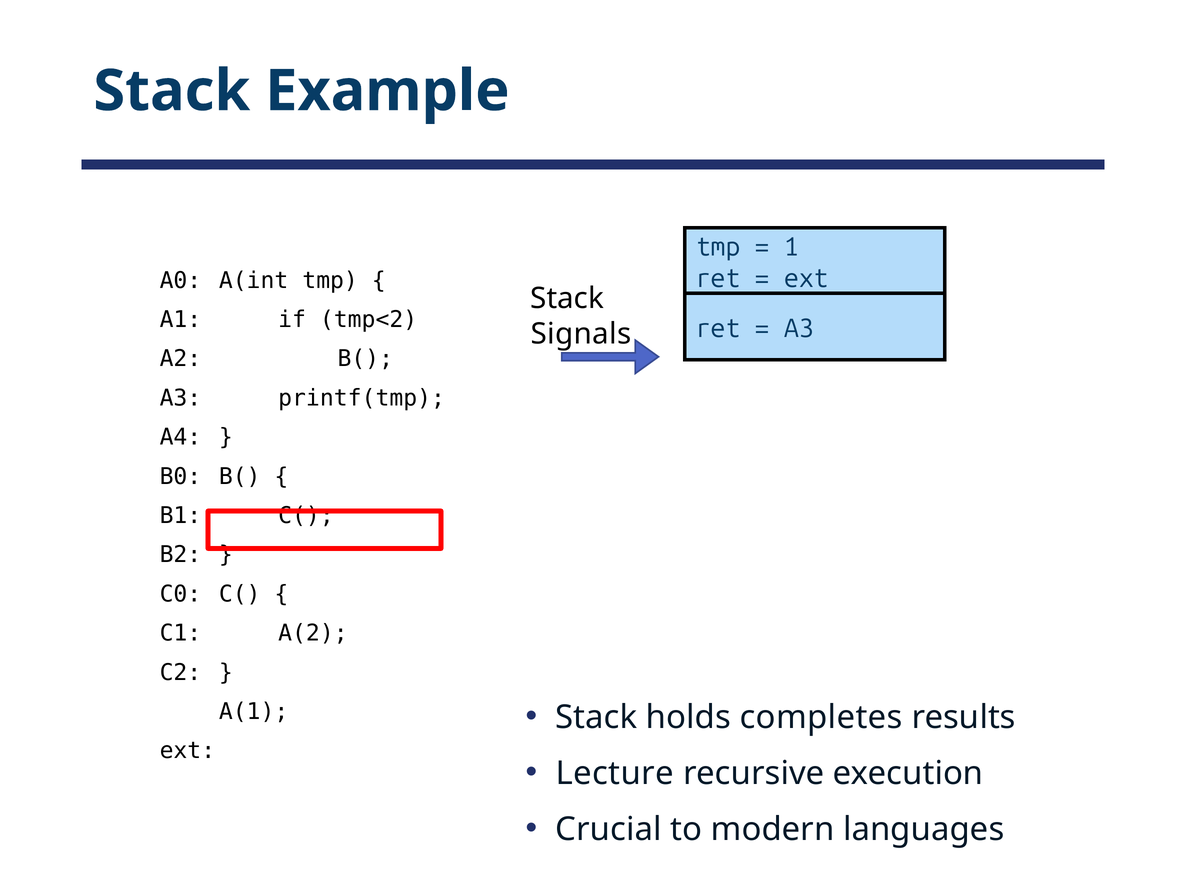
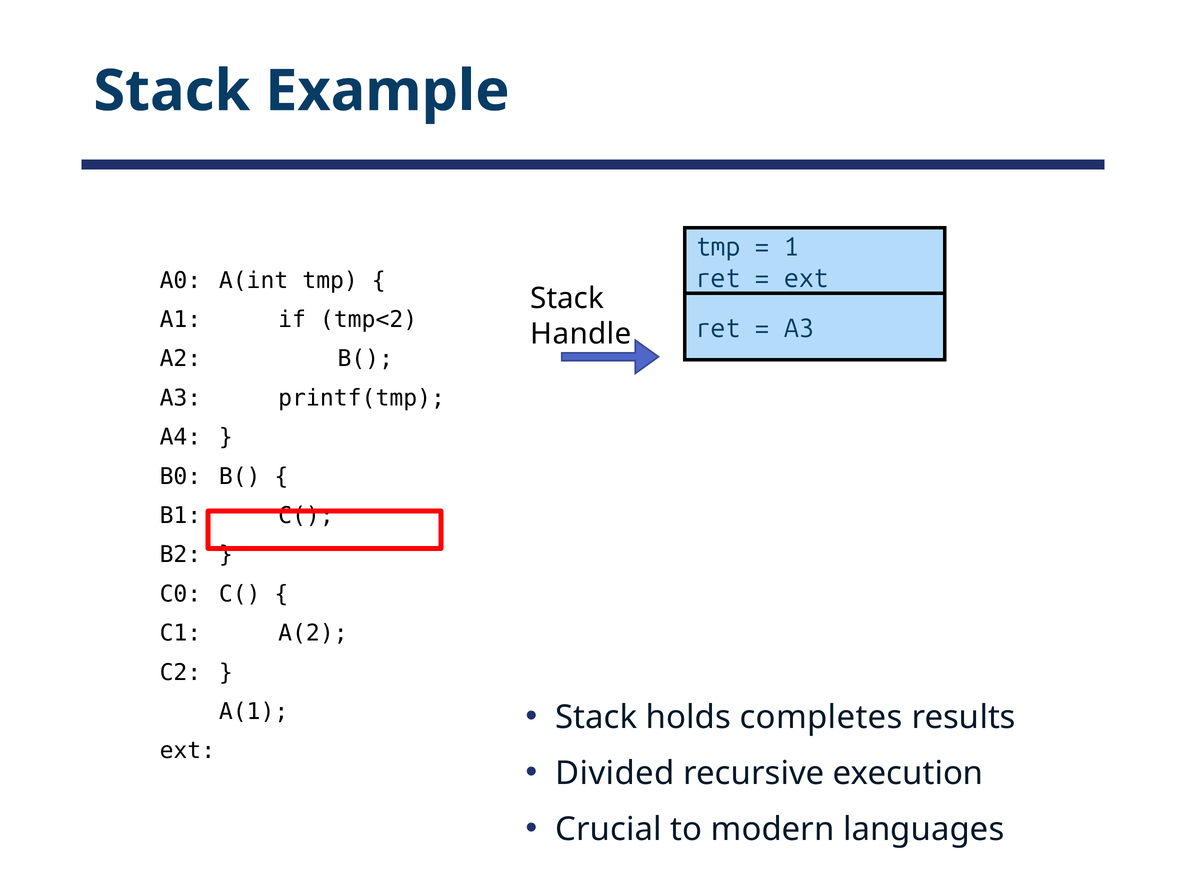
Signals: Signals -> Handle (581, 334)
Lecture: Lecture -> Divided (615, 774)
